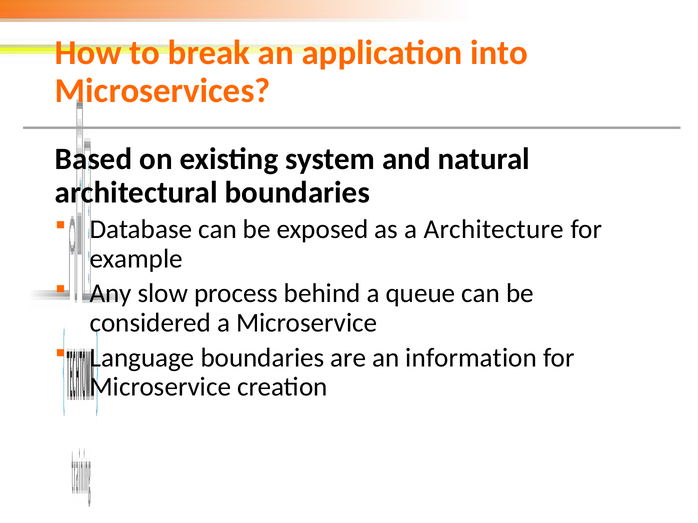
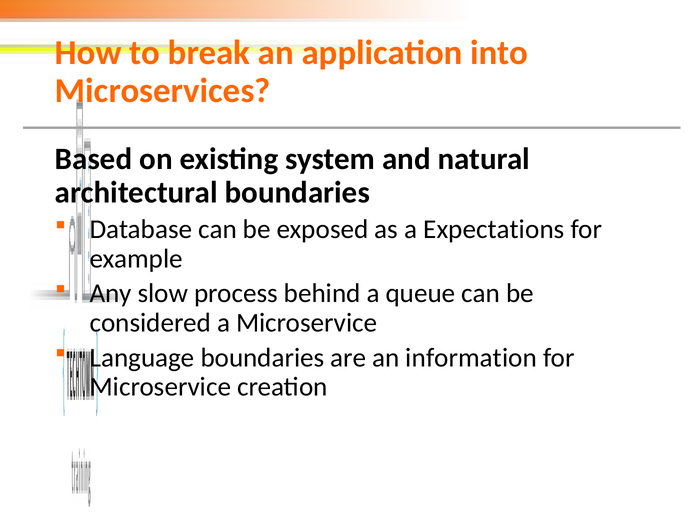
Architecture: Architecture -> Expectations (494, 230)
